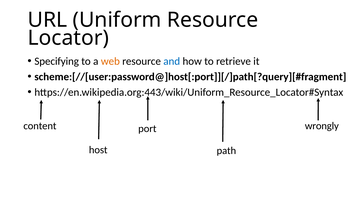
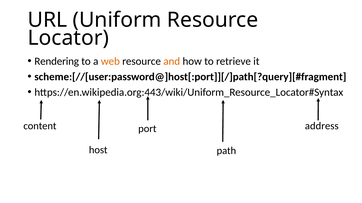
Specifying: Specifying -> Rendering (57, 61)
and colour: blue -> orange (172, 61)
wrongly: wrongly -> address (322, 126)
